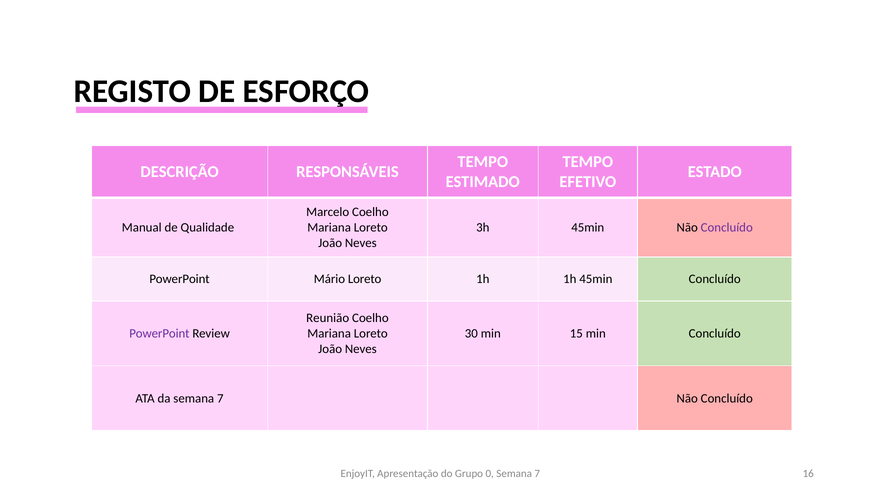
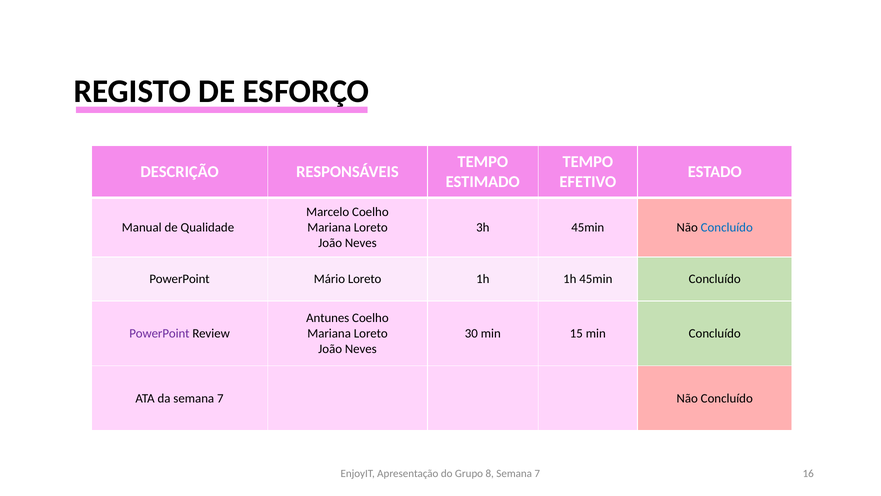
Concluído colour: purple -> blue (727, 227)
Reunião: Reunião -> Antunes (328, 318)
0: 0 -> 8 (490, 473)
